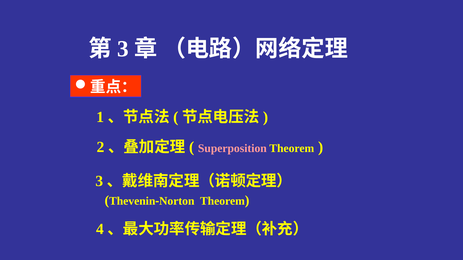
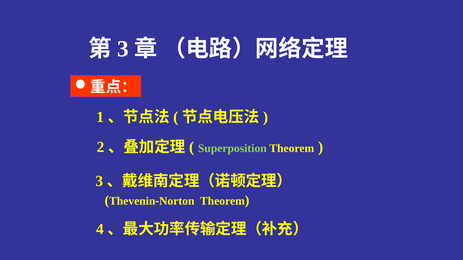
Superposition colour: pink -> light green (232, 148)
